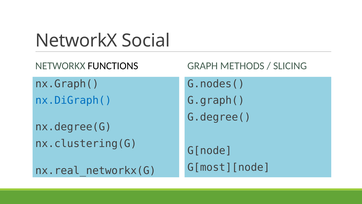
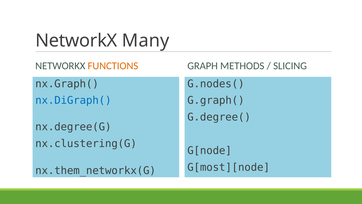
Social: Social -> Many (146, 41)
FUNCTIONS colour: black -> orange (113, 66)
nx.real_networkx(G: nx.real_networkx(G -> nx.them_networkx(G (96, 170)
